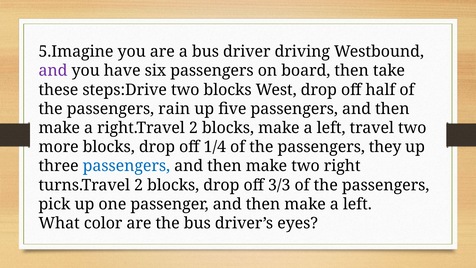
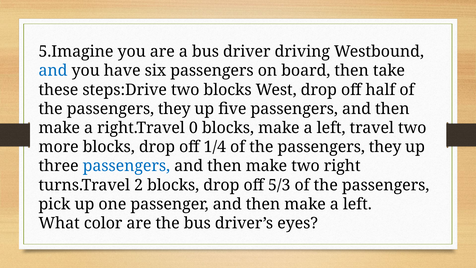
and colour: purple -> blue (53, 71)
rain: rain -> they (174, 109)
right.Travel 2: 2 -> 0 (193, 128)
3/3: 3/3 -> 5/3 (279, 185)
